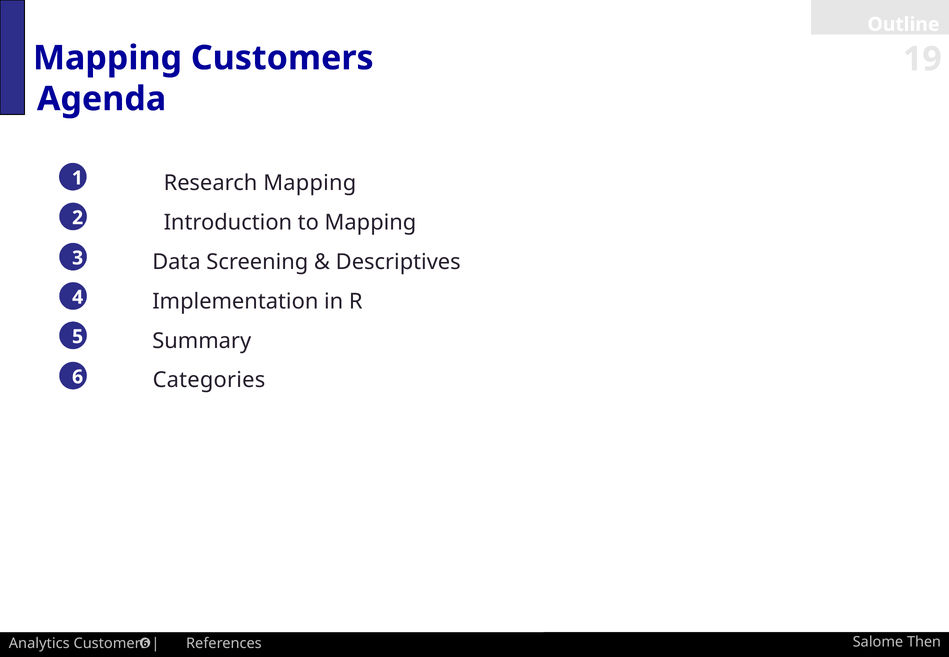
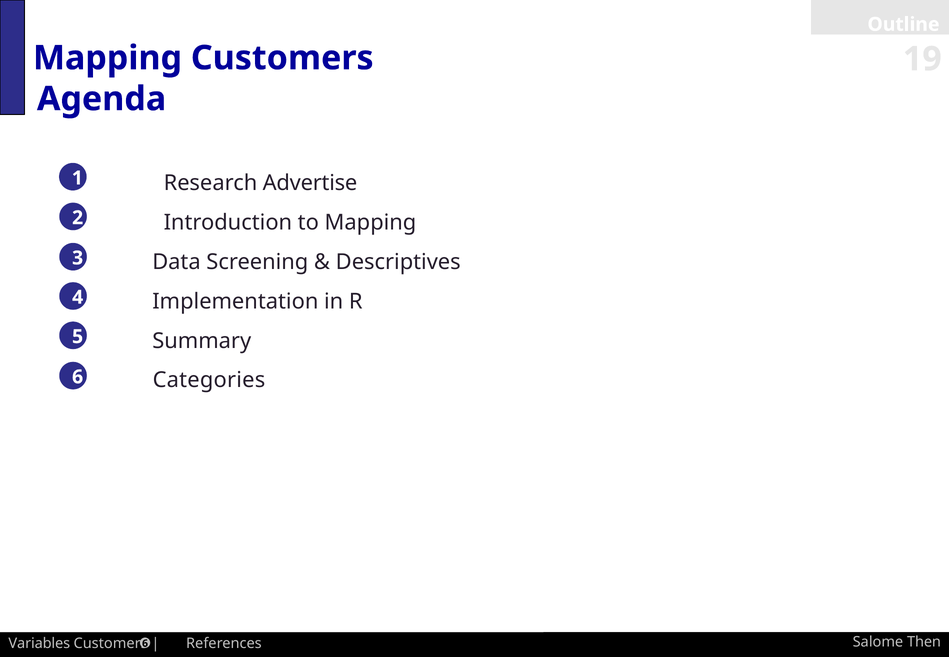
Research Mapping: Mapping -> Advertise (310, 183)
Analytics: Analytics -> Variables (39, 643)
